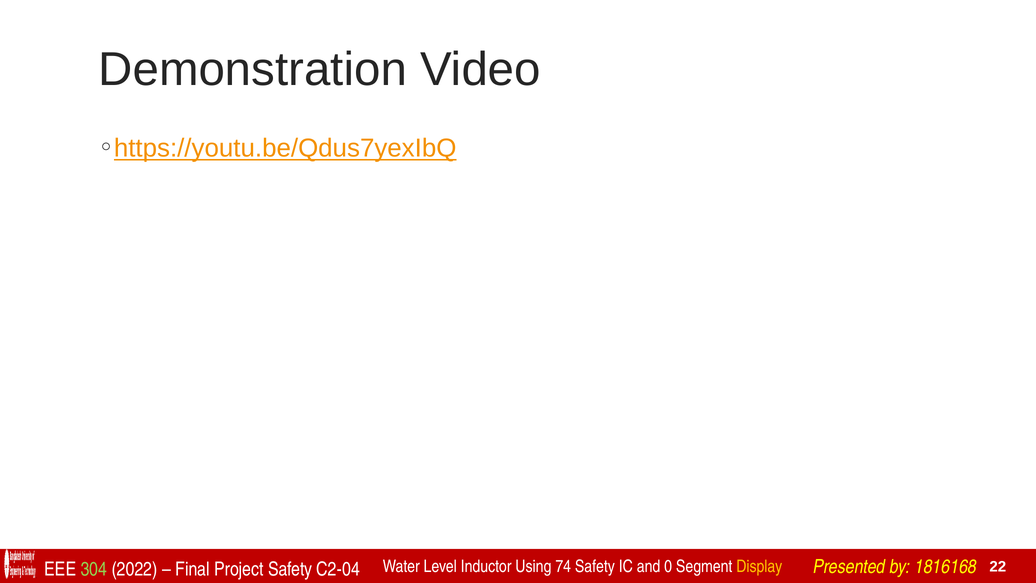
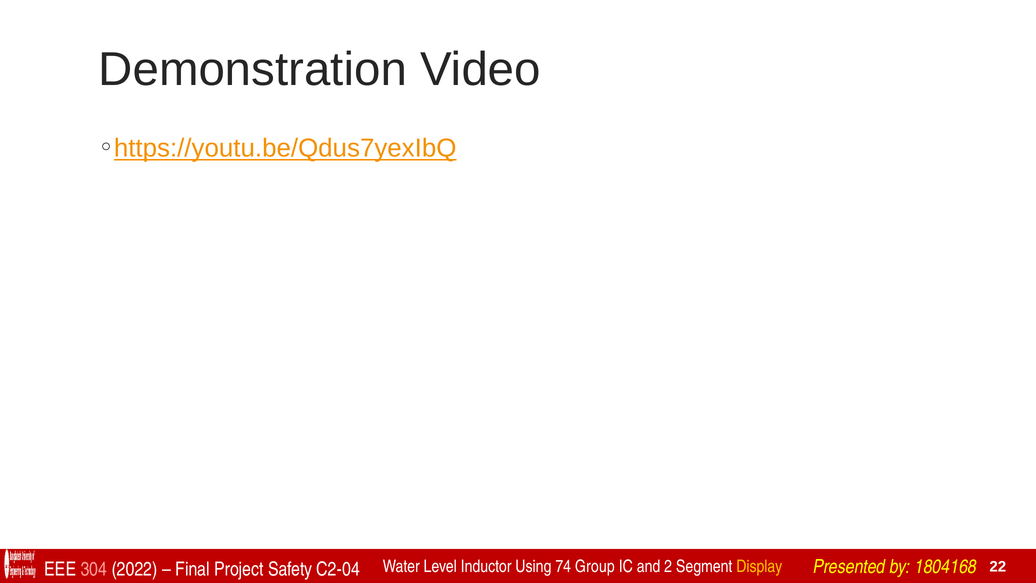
74 Safety: Safety -> Group (595, 566)
0: 0 -> 2 (668, 566)
304 colour: light green -> pink (94, 569)
1816168: 1816168 -> 1804168 (946, 567)
